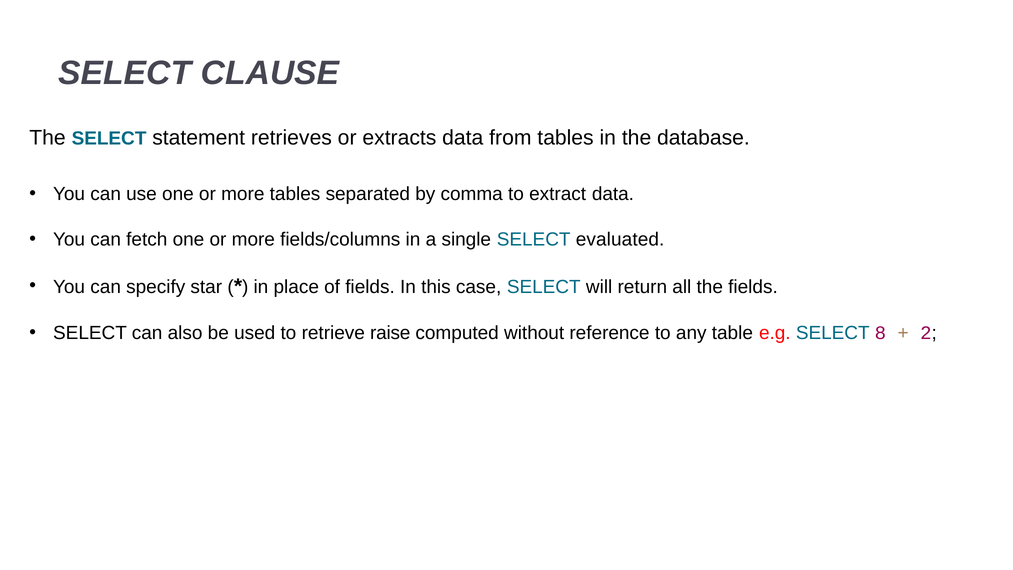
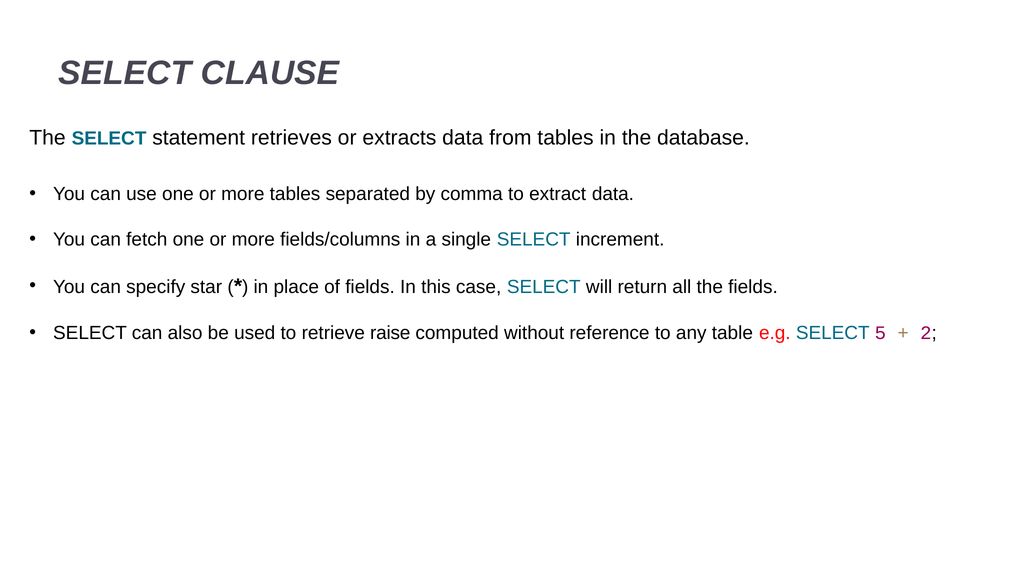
evaluated: evaluated -> increment (620, 239)
8: 8 -> 5 (880, 333)
